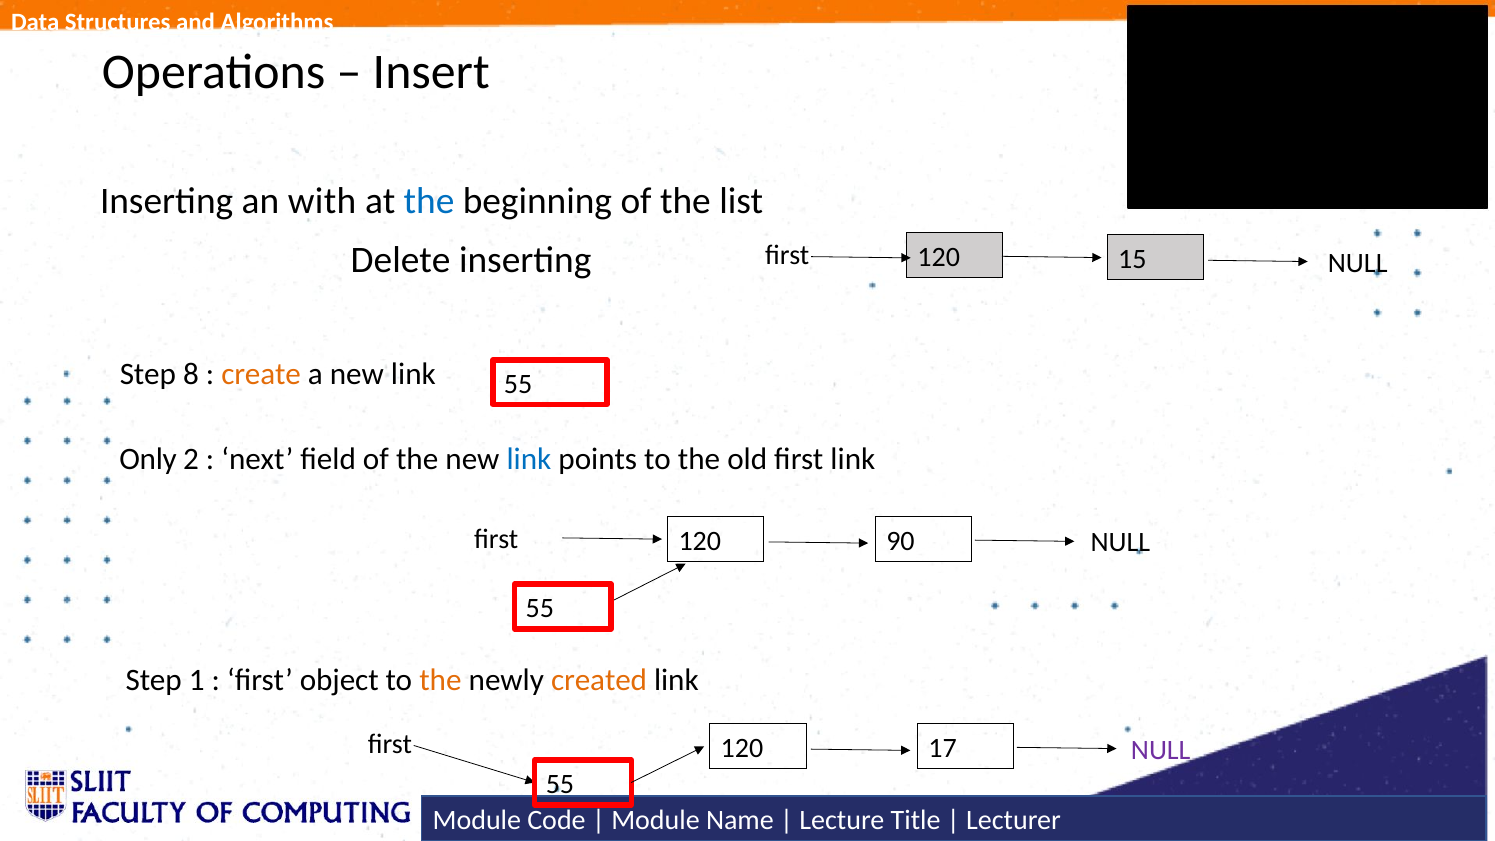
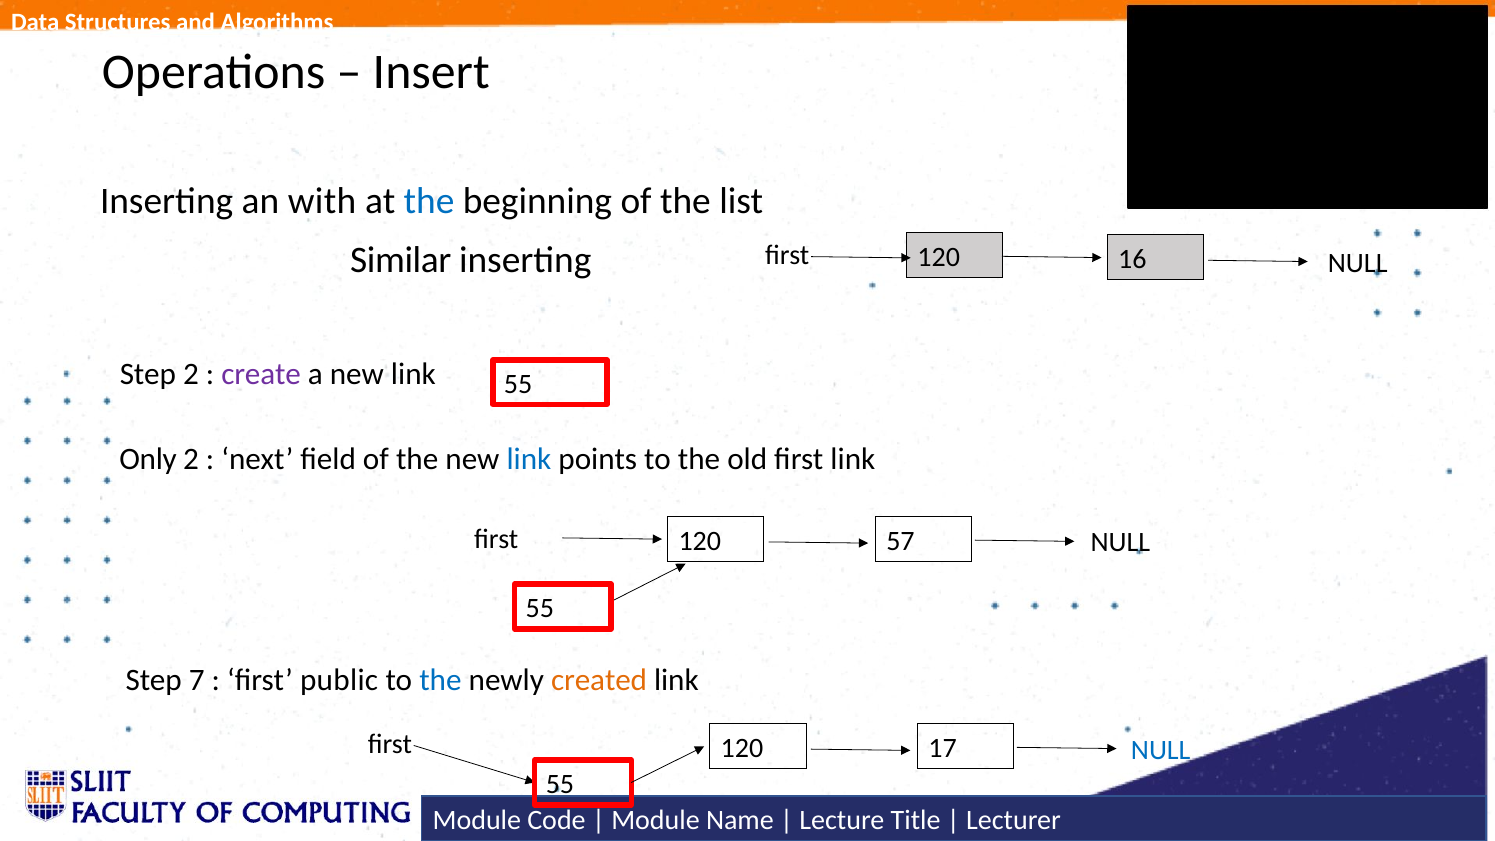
Delete: Delete -> Similar (401, 260)
15: 15 -> 16 (1132, 259)
Step 8: 8 -> 2 (191, 374)
create colour: orange -> purple (261, 374)
90: 90 -> 57 (900, 541)
1: 1 -> 7 (197, 680)
object: object -> public (339, 680)
the colour: orange -> blue (440, 680)
NULL colour: purple -> blue (1161, 750)
